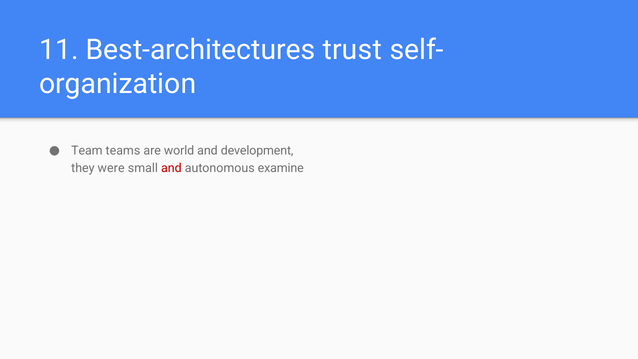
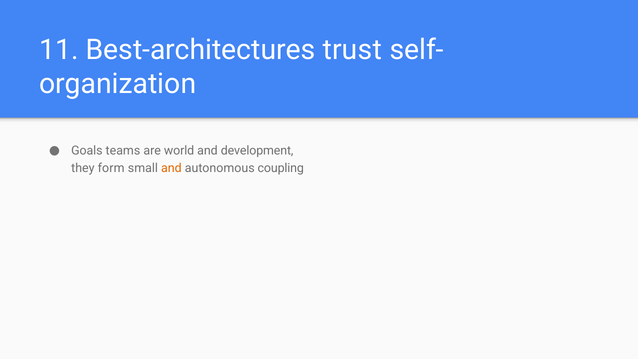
Team: Team -> Goals (87, 151)
were: were -> form (111, 168)
and colour: red -> orange (171, 168)
examine: examine -> coupling (281, 168)
